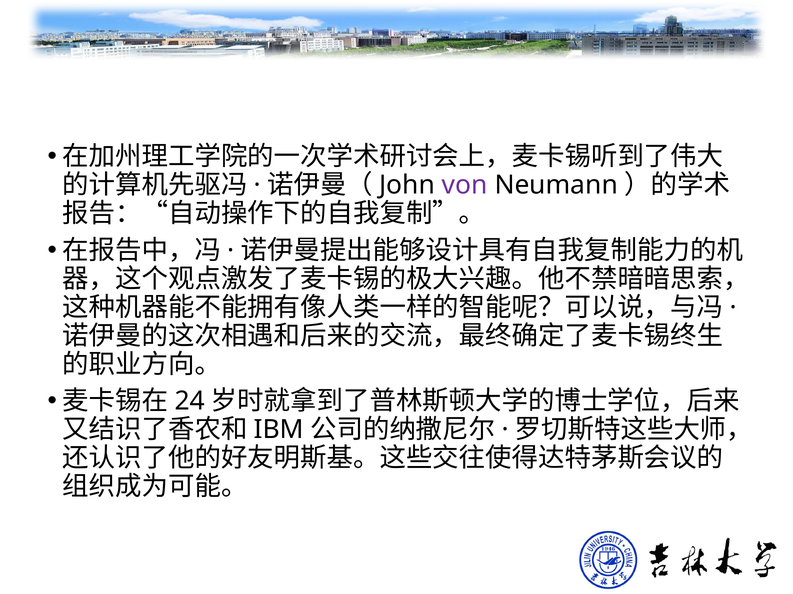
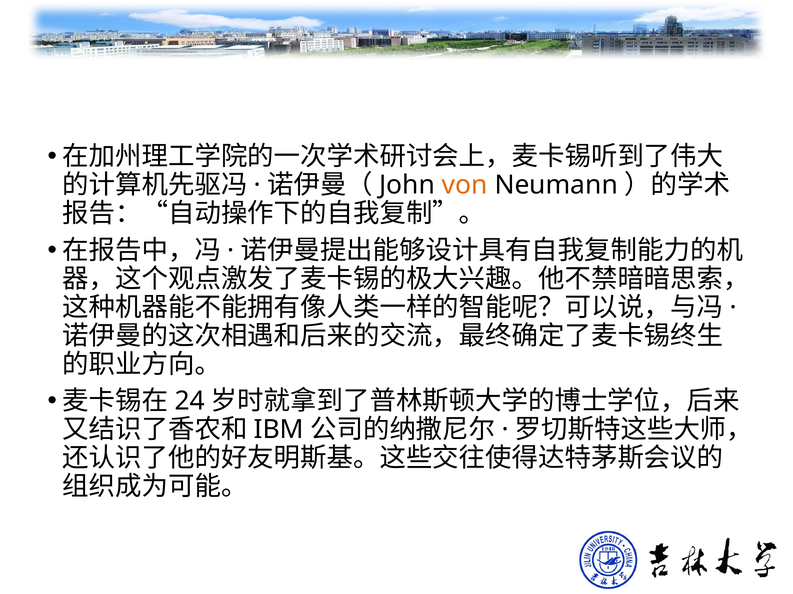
von colour: purple -> orange (465, 185)
